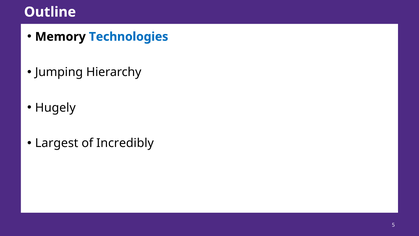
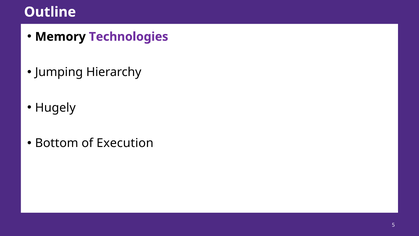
Technologies colour: blue -> purple (129, 37)
Largest: Largest -> Bottom (57, 143)
Incredibly: Incredibly -> Execution (125, 143)
